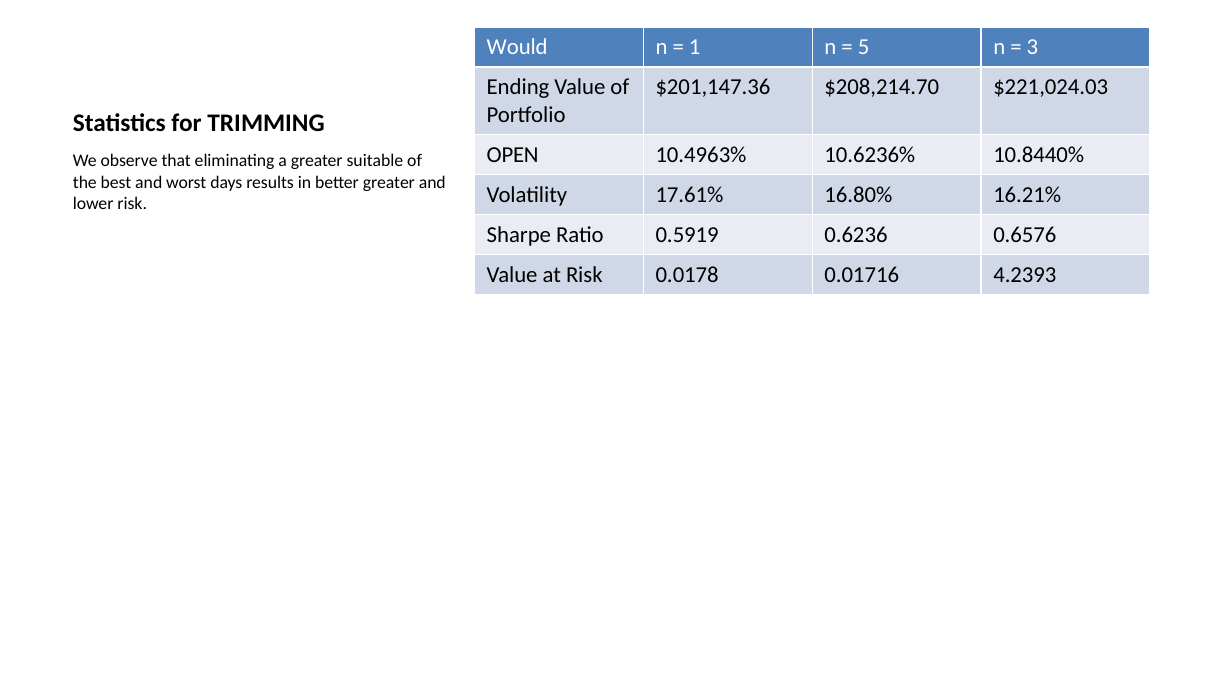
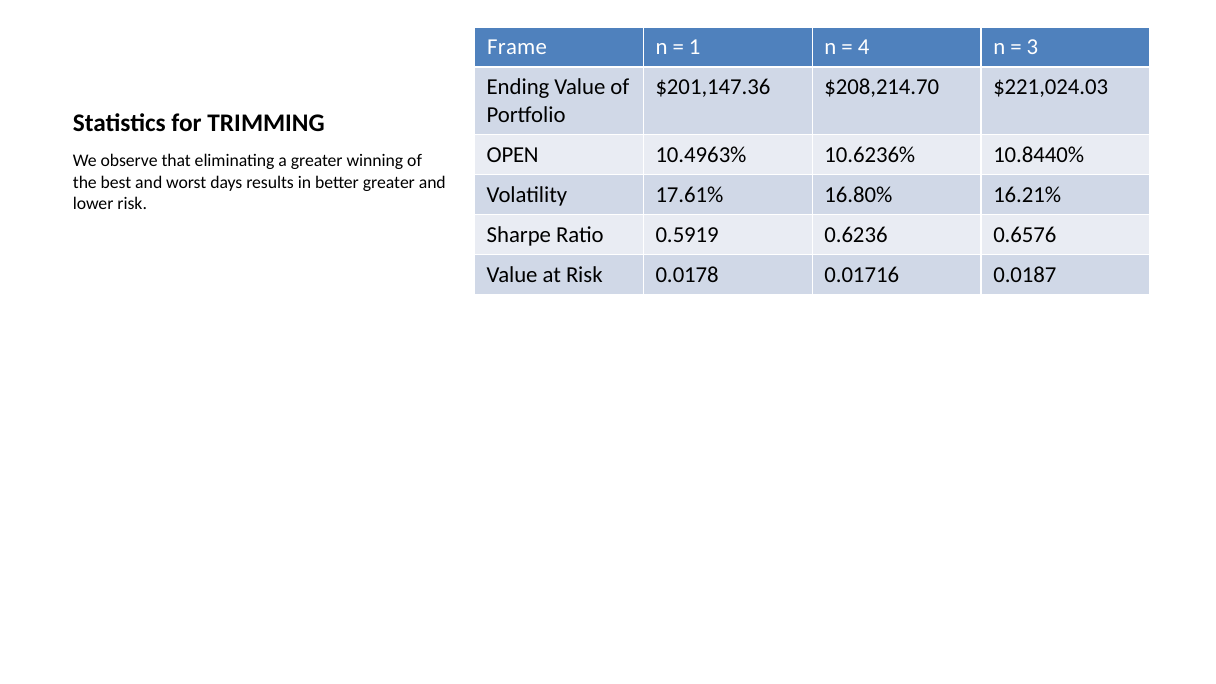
Would: Would -> Frame (517, 47)
5: 5 -> 4 (864, 47)
suitable: suitable -> winning (375, 161)
4.2393: 4.2393 -> 0.0187 (1025, 275)
